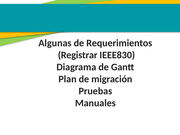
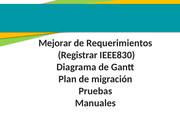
Algunas: Algunas -> Mejorar (55, 43)
